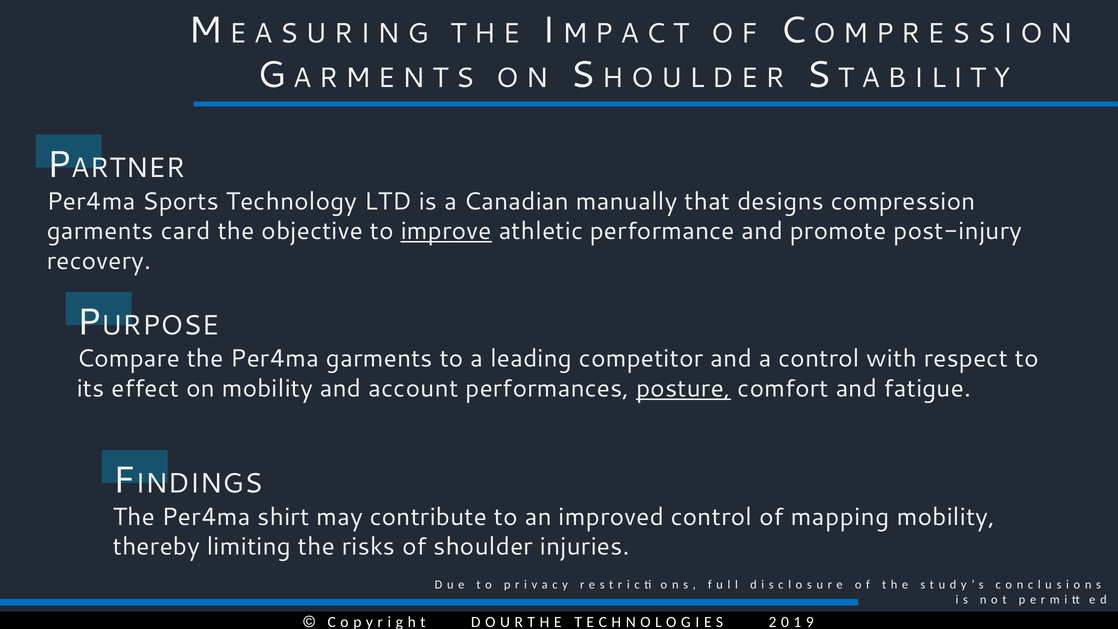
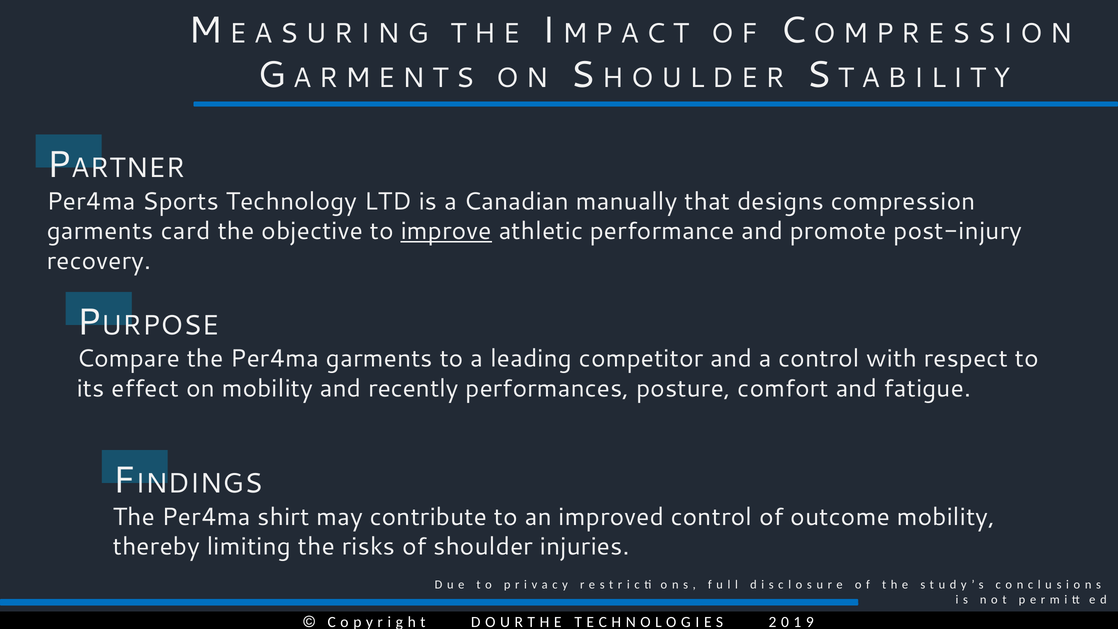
account: account -> recently (413, 389)
posture underline: present -> none (684, 389)
mapping: mapping -> outcome (840, 517)
